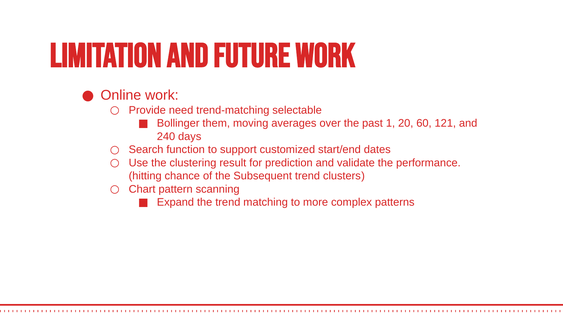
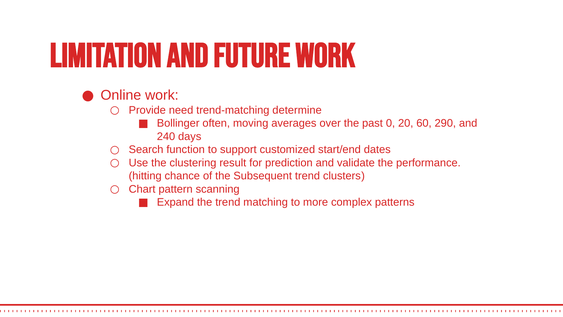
selectable: selectable -> determine (297, 110)
them: them -> often (216, 123)
1: 1 -> 0 (390, 123)
121: 121 -> 290 (445, 123)
